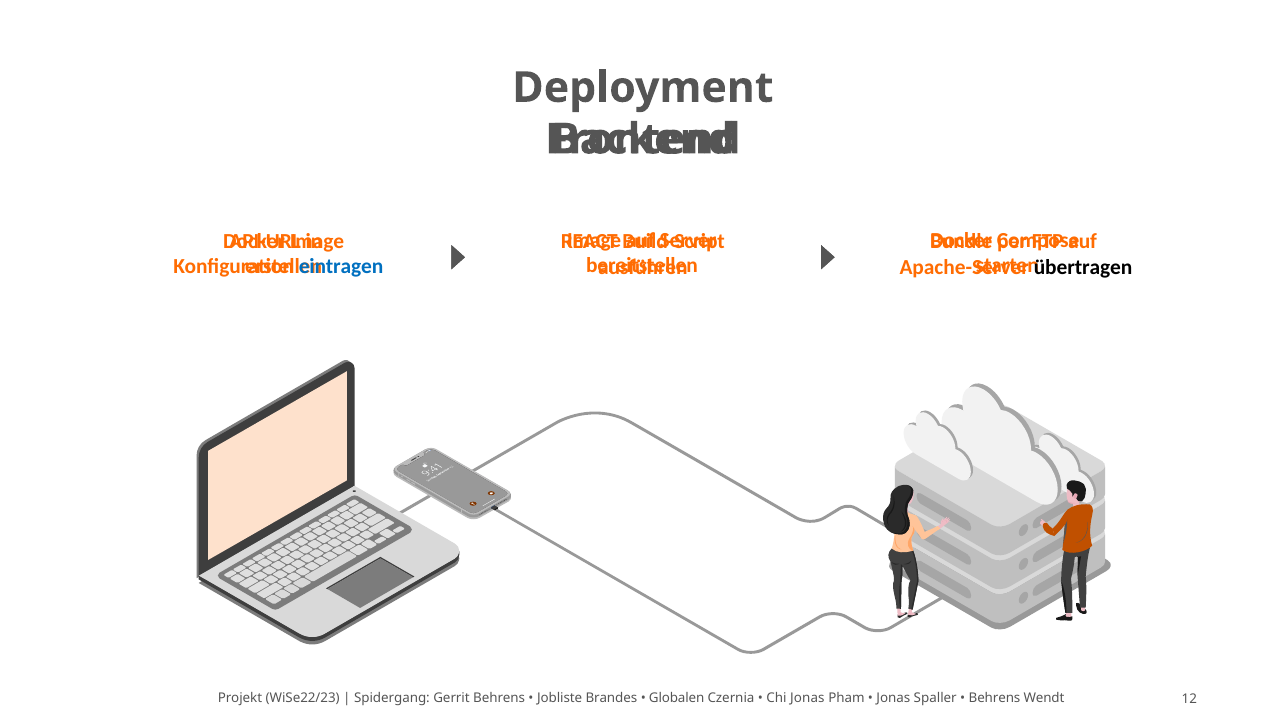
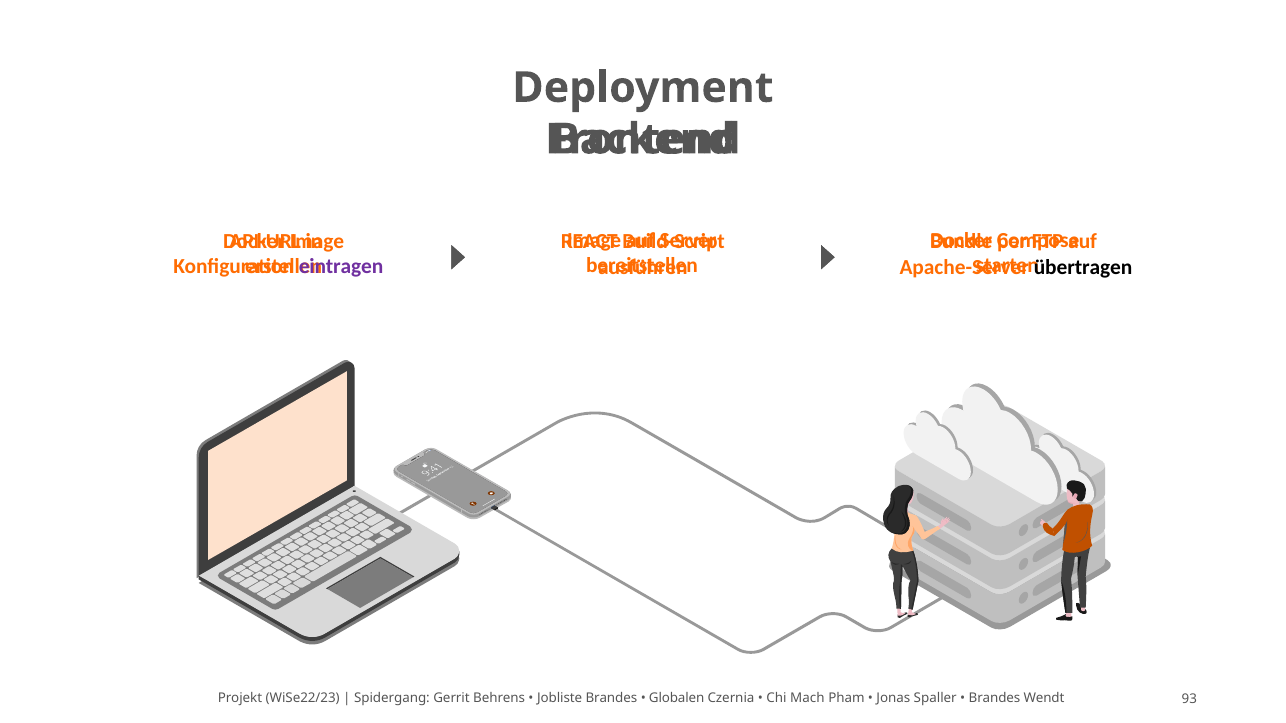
eintragen colour: blue -> purple (341, 267)
Chi Jonas: Jonas -> Mach (807, 699)
Behrens: Behrens -> Brandes (995, 699)
12: 12 -> 93 (1189, 699)
